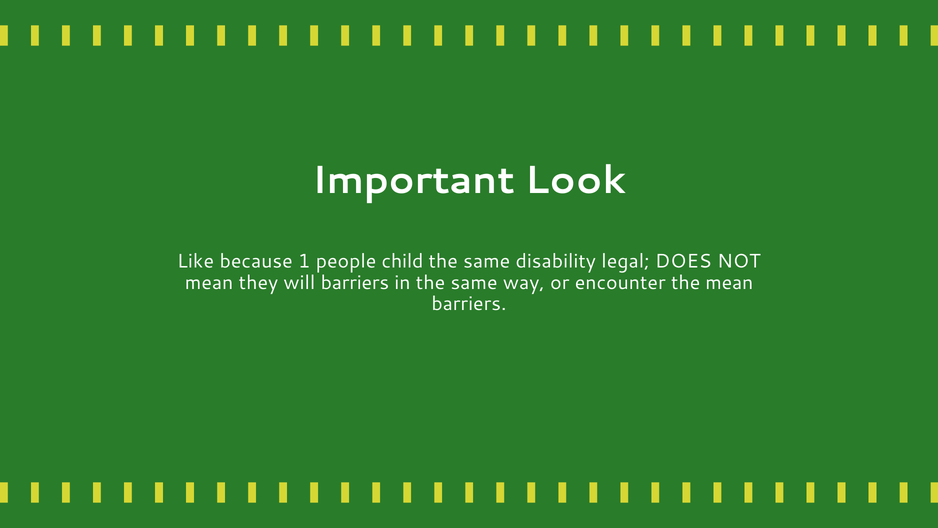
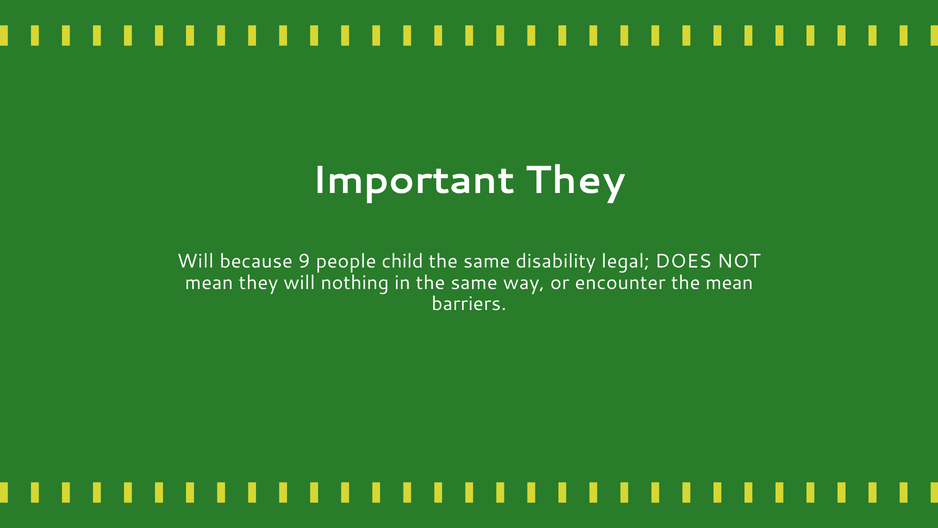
Important Look: Look -> They (575, 180)
Like: Like -> Will (195, 261)
1: 1 -> 9 (304, 261)
will barriers: barriers -> nothing (355, 282)
